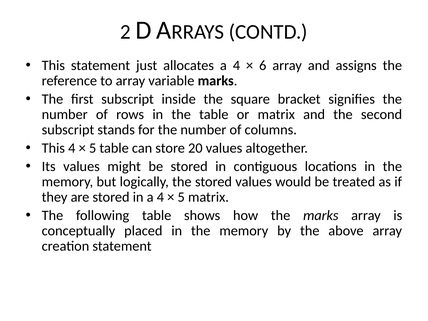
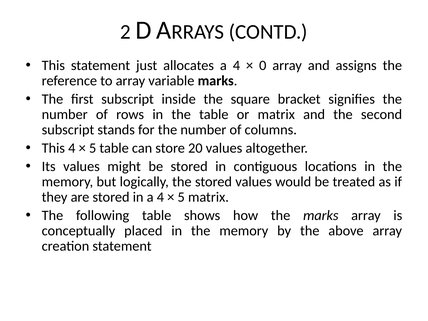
6: 6 -> 0 (263, 65)
